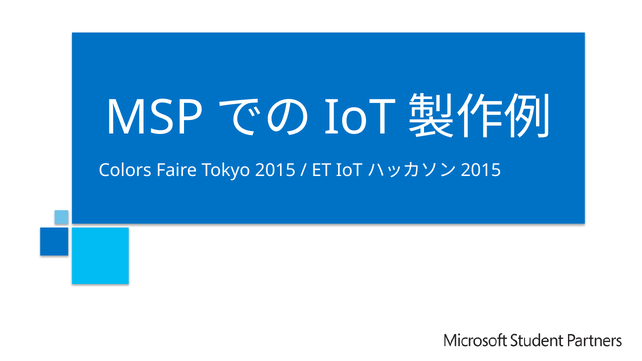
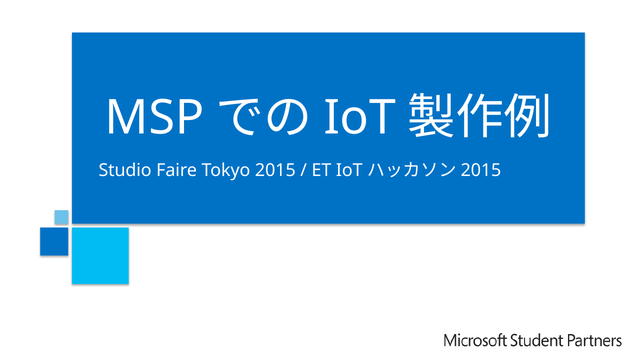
Colors: Colors -> Studio (125, 170)
